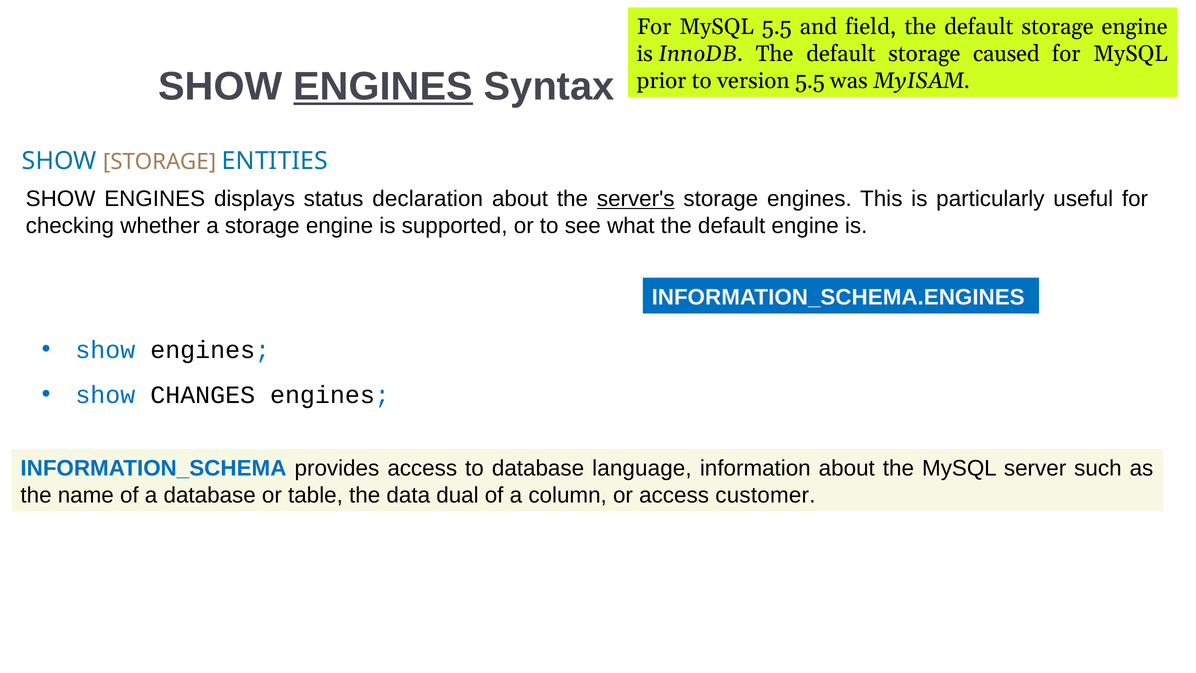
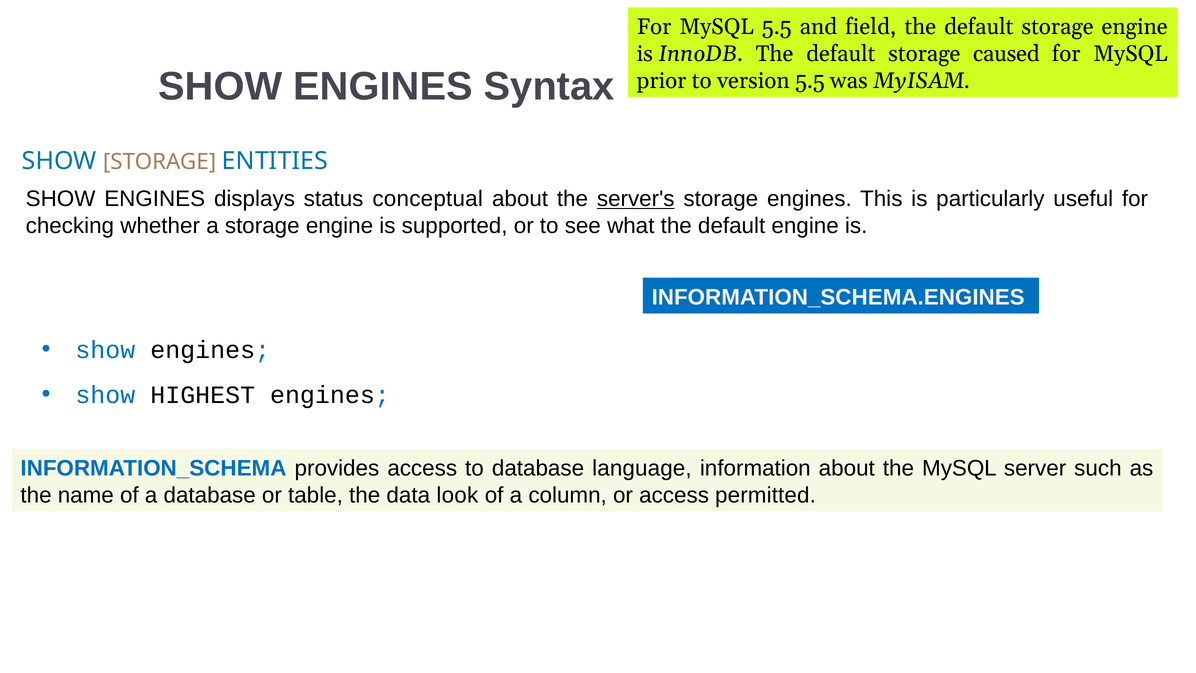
ENGINES underline: present -> none (383, 87)
declaration: declaration -> conceptual (428, 199)
CHANGES: CHANGES -> HIGHEST (203, 395)
dual: dual -> look (457, 495)
customer: customer -> permitted (765, 495)
